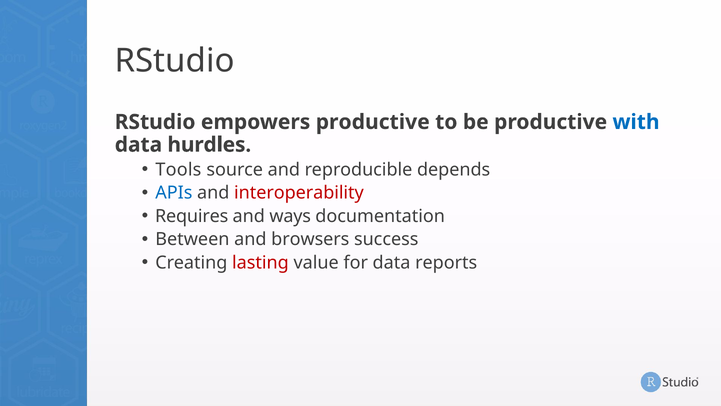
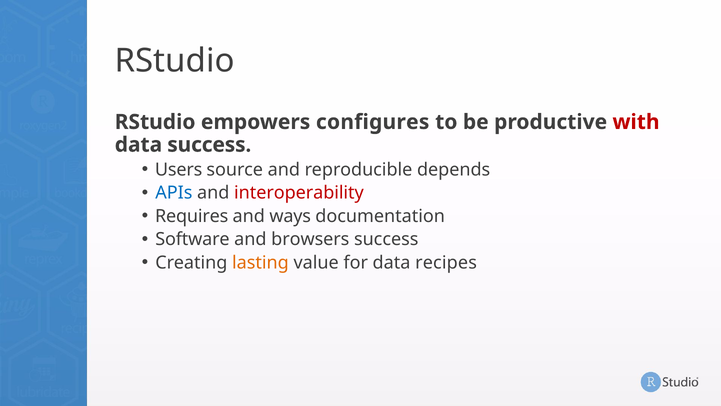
empowers productive: productive -> configures (373, 122)
with colour: blue -> red (636, 122)
data hurdles: hurdles -> success (209, 145)
Tools: Tools -> Users (179, 169)
Between: Between -> Software (192, 239)
lasting colour: red -> orange (260, 262)
reports: reports -> recipes (446, 262)
